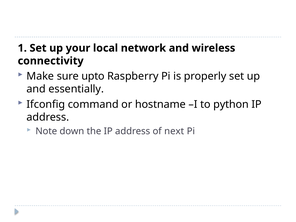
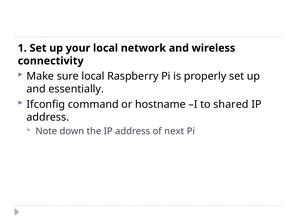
sure upto: upto -> local (93, 76)
python: python -> shared (231, 104)
